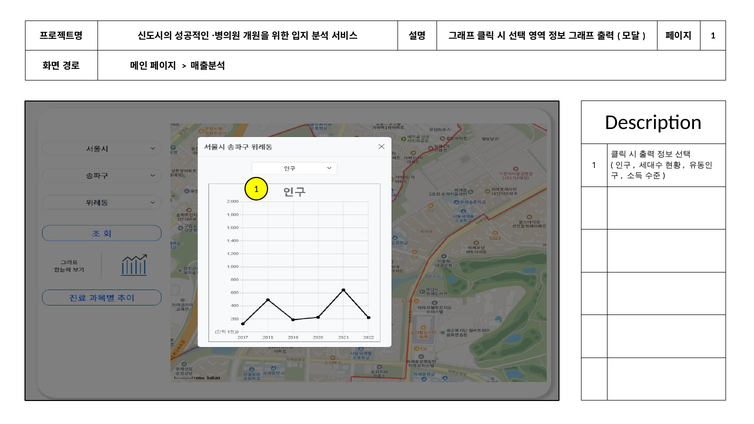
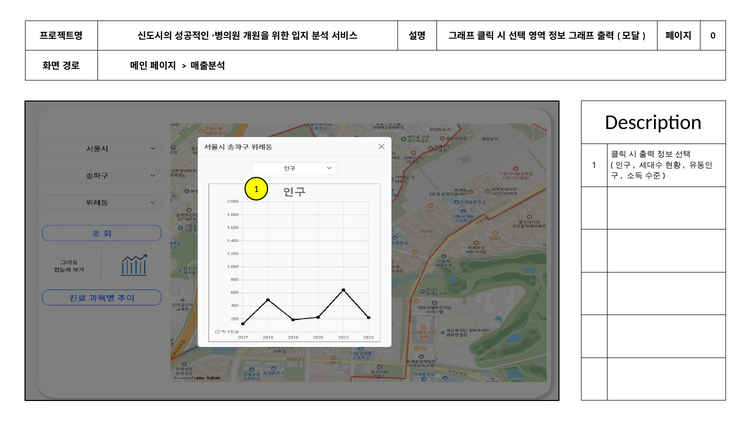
1: 1 -> 0 (713, 35)
